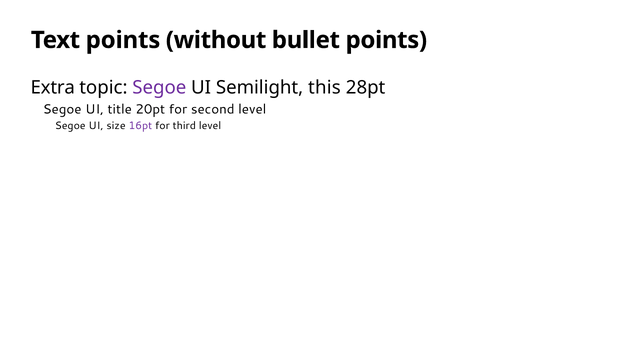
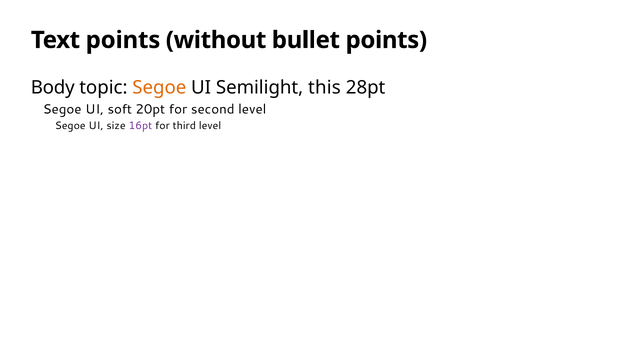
Extra: Extra -> Body (53, 88)
Segoe colour: purple -> orange (159, 88)
title: title -> soft (120, 109)
